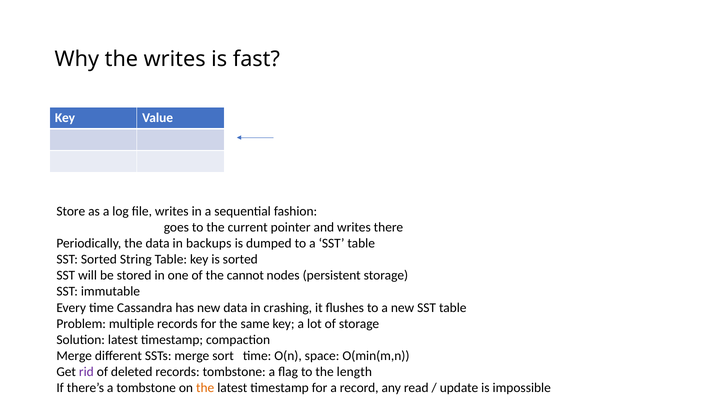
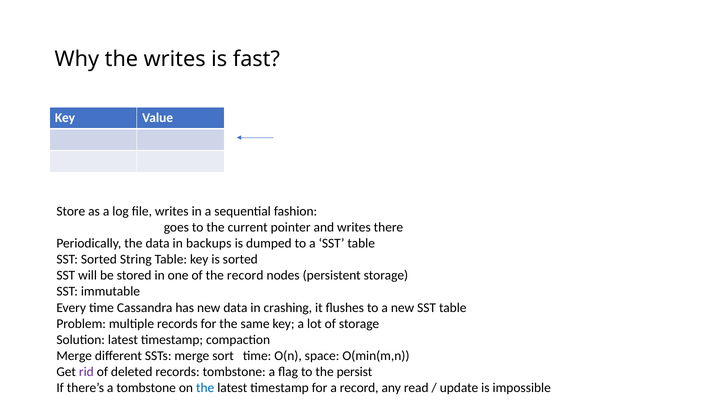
the cannot: cannot -> record (245, 276)
length: length -> persist (354, 373)
the colour: orange -> blue (205, 389)
